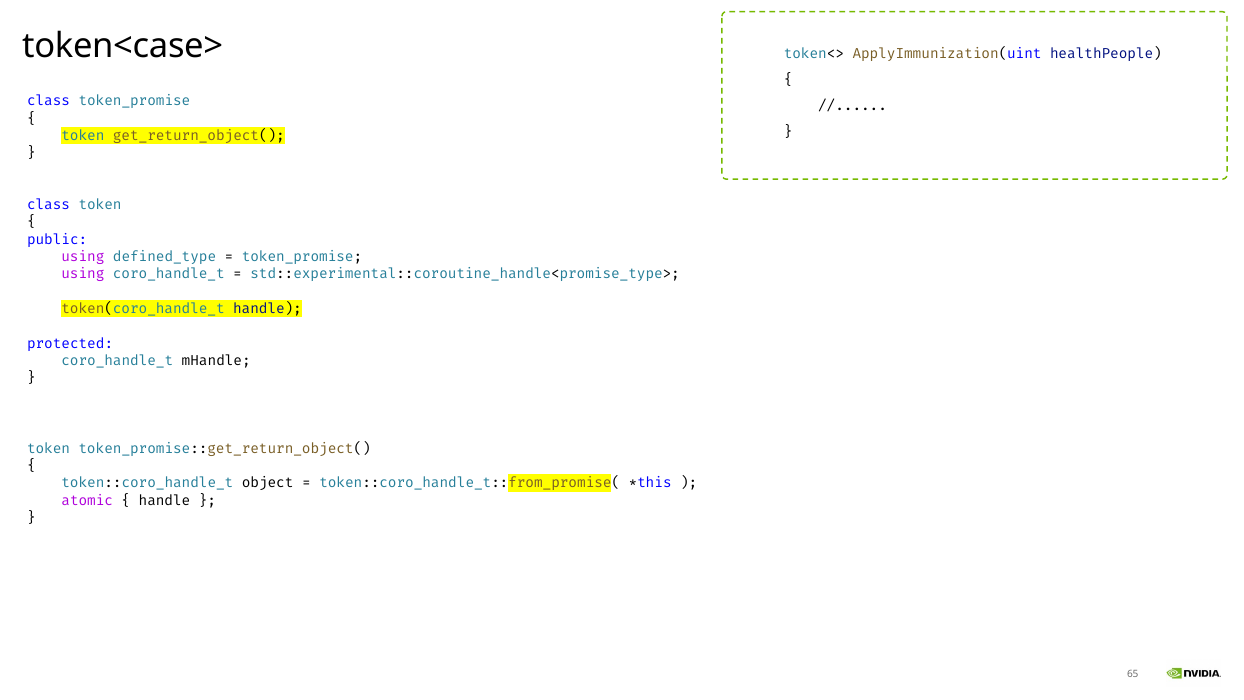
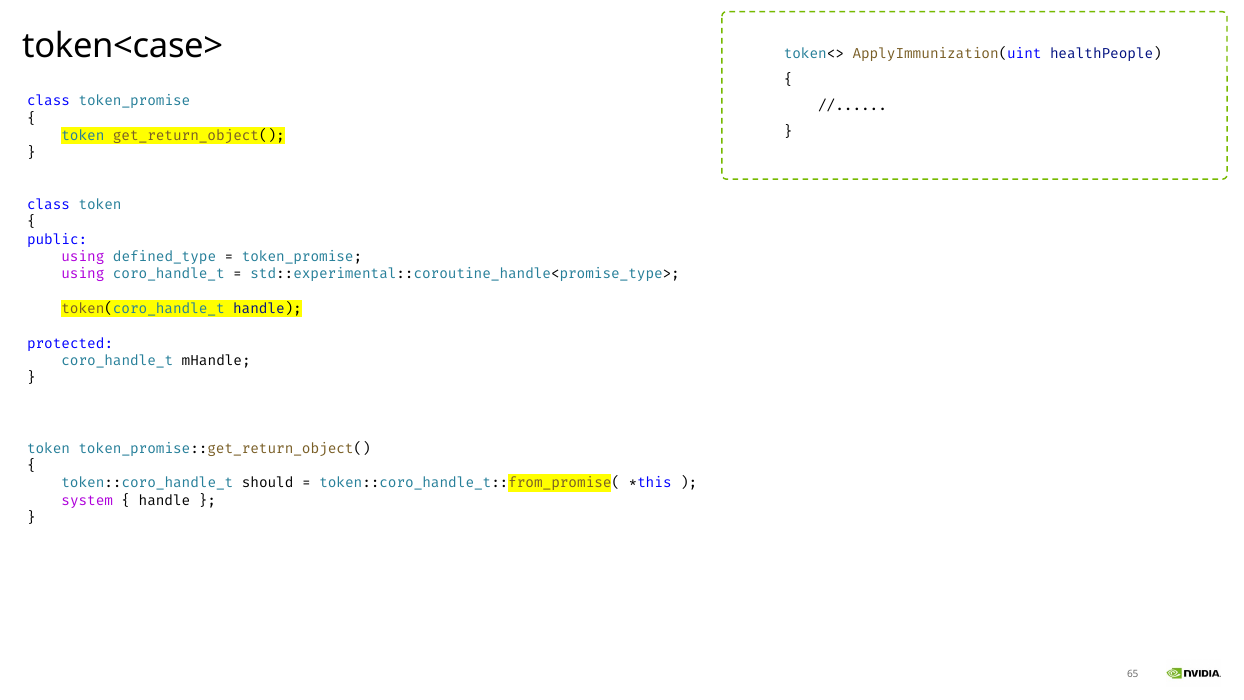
object: object -> should (268, 483)
atomic: atomic -> system (87, 500)
